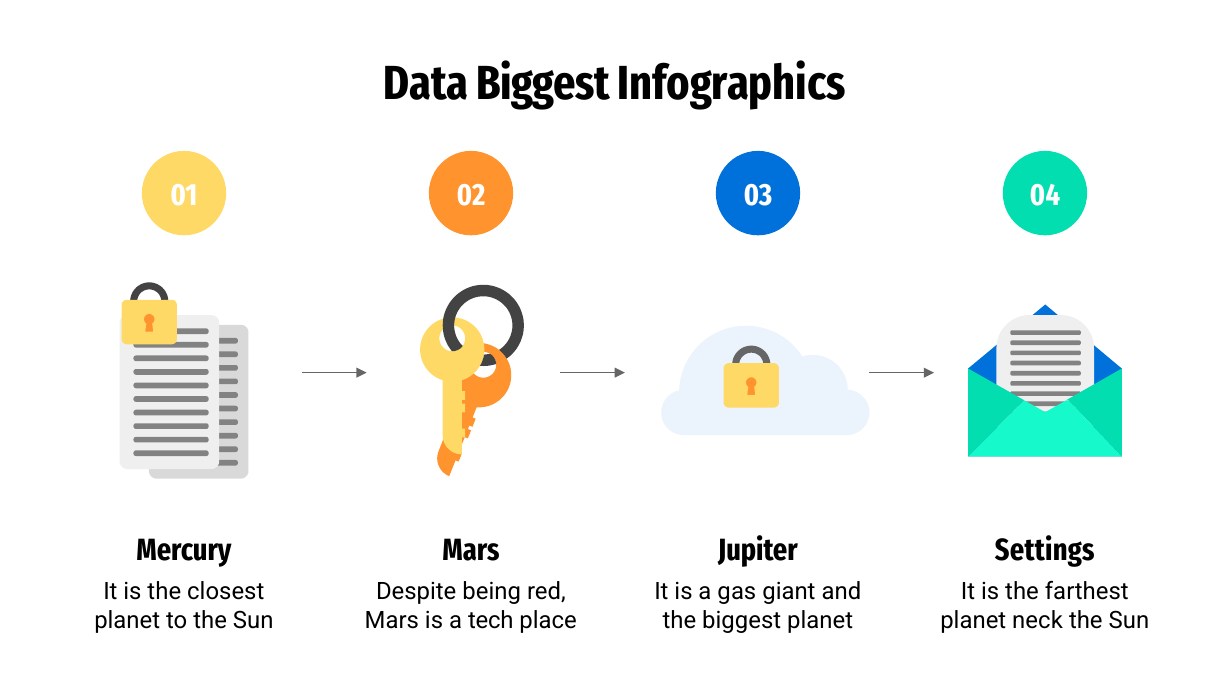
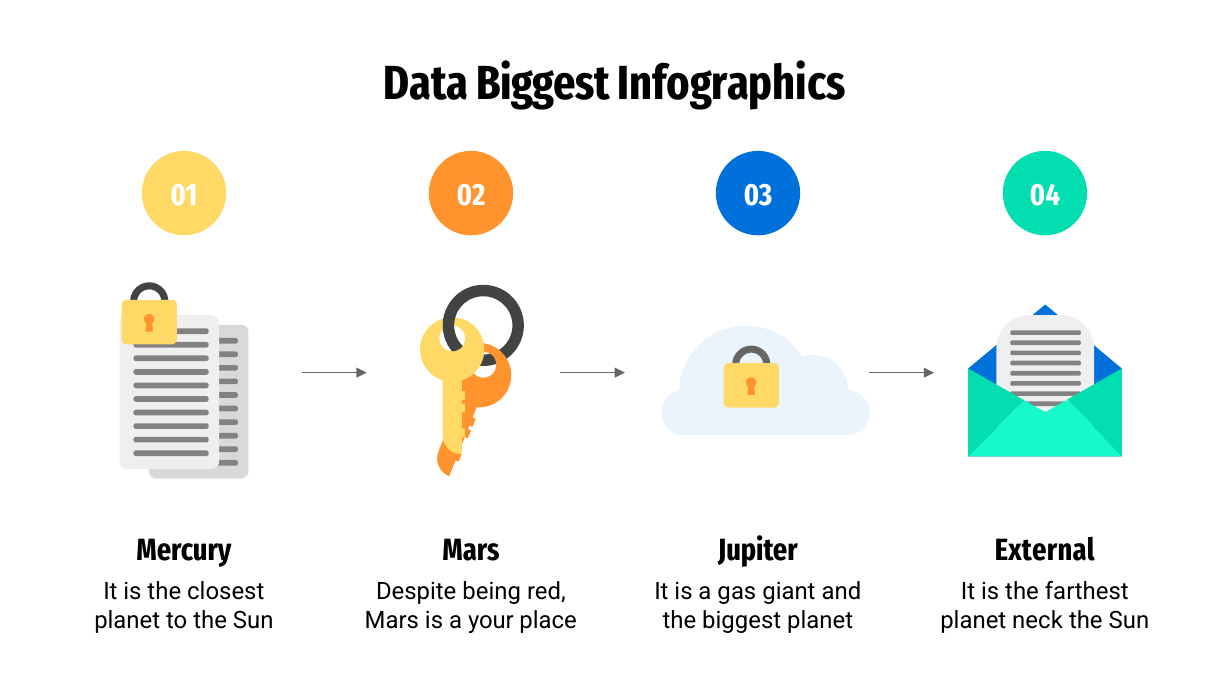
Settings: Settings -> External (1045, 550)
tech: tech -> your (491, 620)
